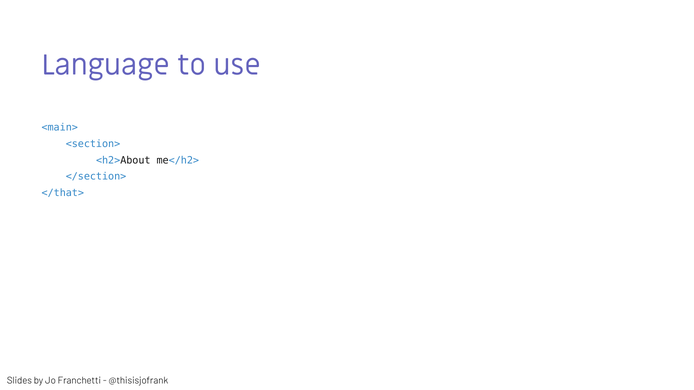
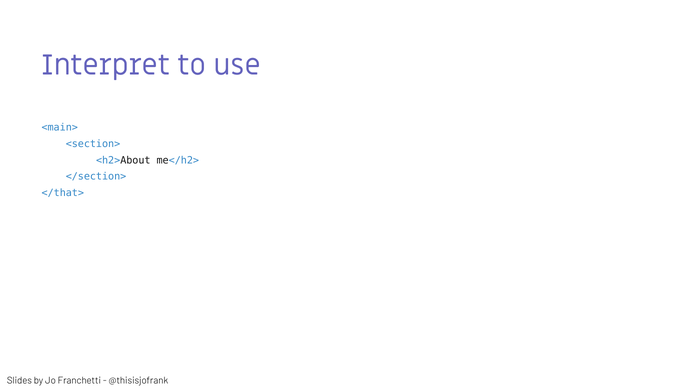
Language: Language -> Interpret (106, 65)
